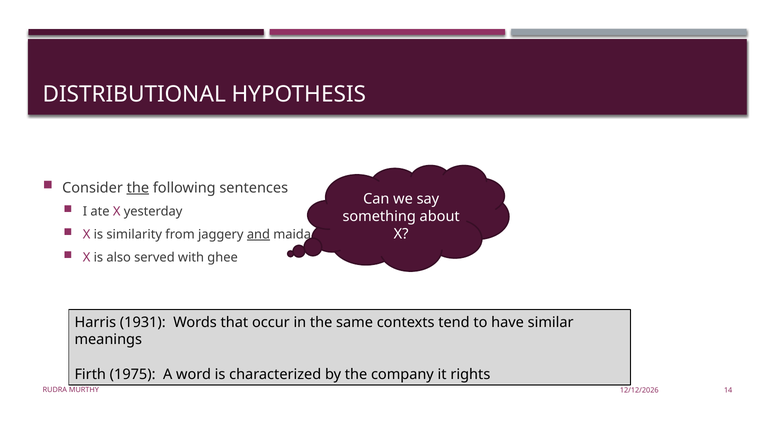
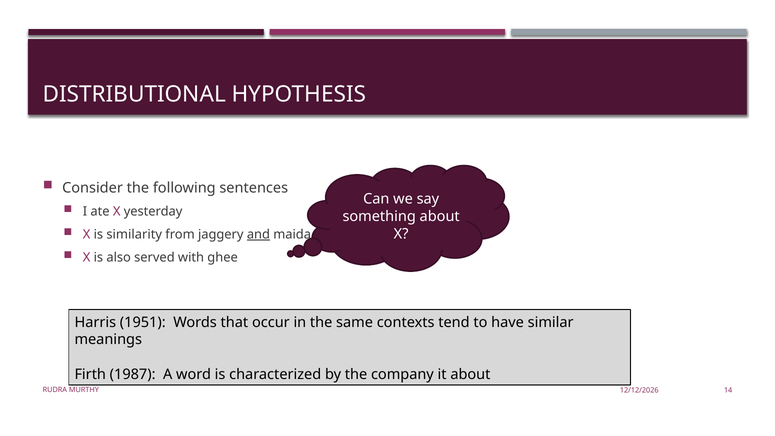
the underline: present -> none (138, 188)
1931: 1931 -> 1951 (143, 322)
1975: 1975 -> 1987 (133, 374)
it rights: rights -> about (470, 374)
